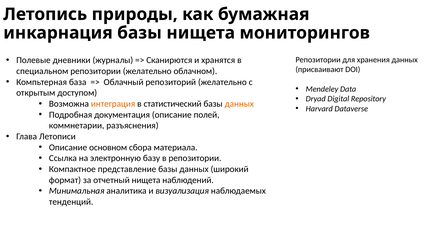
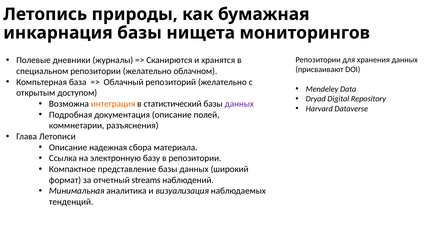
данных colour: orange -> purple (239, 104)
основном: основном -> надежная (108, 148)
отчетный нищета: нищета -> streams (146, 180)
